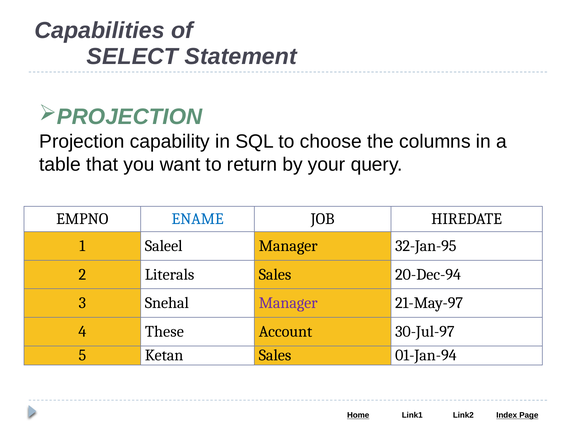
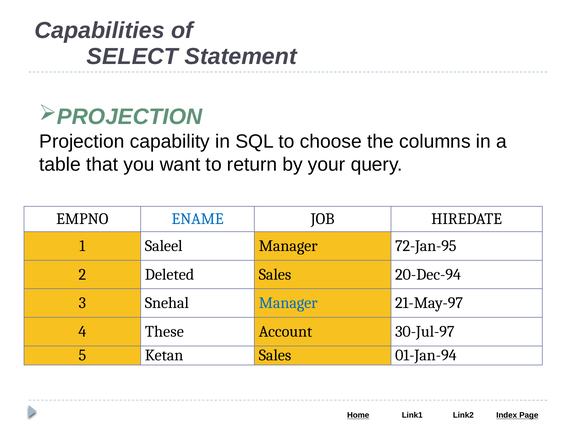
32-Jan-95: 32-Jan-95 -> 72-Jan-95 (426, 246)
Literals: Literals -> Deleted (170, 274)
Manager colour: purple -> blue (288, 303)
